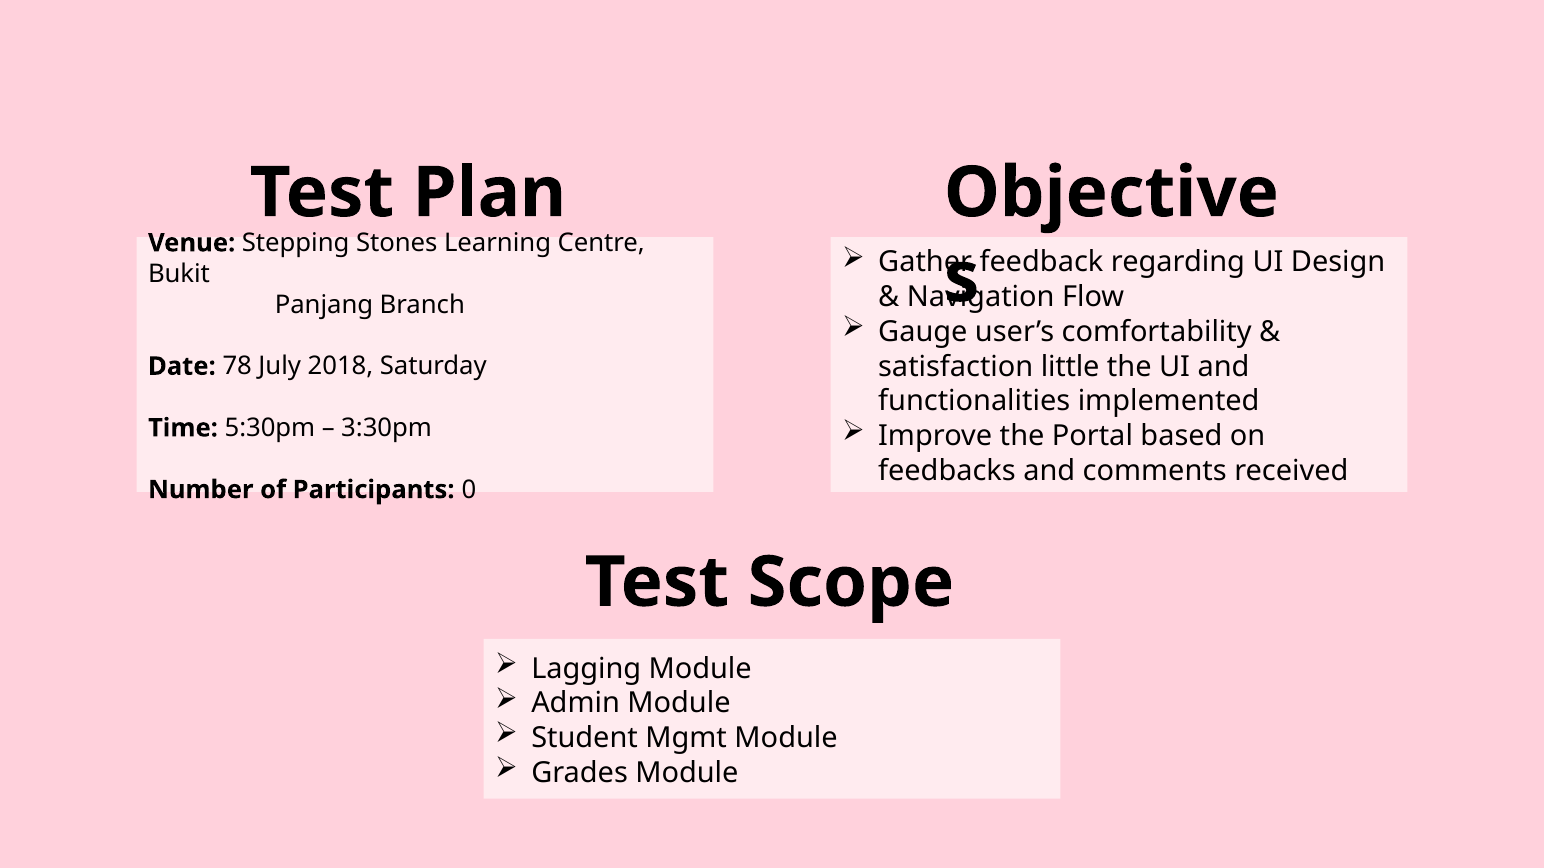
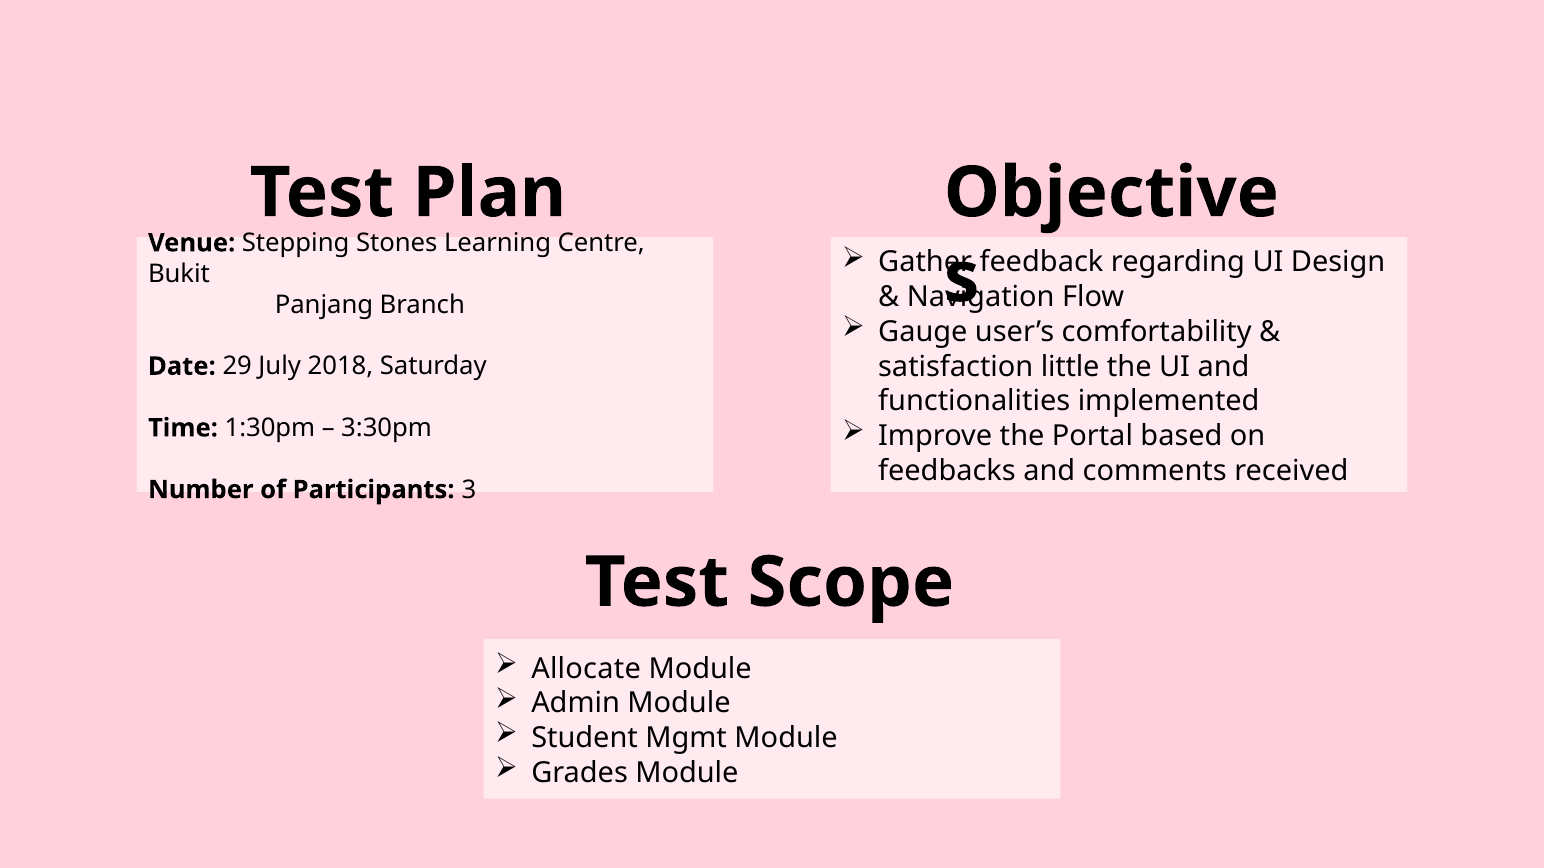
78: 78 -> 29 (237, 366)
5:30pm: 5:30pm -> 1:30pm (270, 428)
0: 0 -> 3 (469, 490)
Lagging: Lagging -> Allocate (586, 669)
